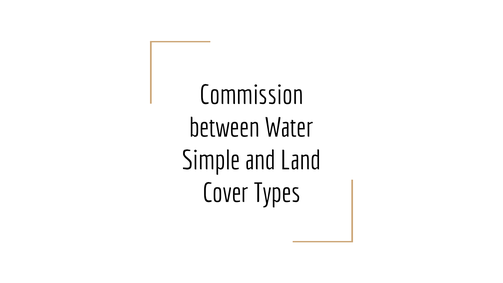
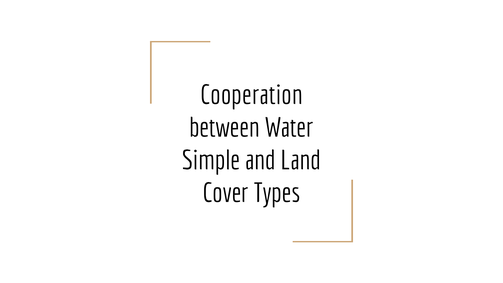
Commission: Commission -> Cooperation (251, 95)
